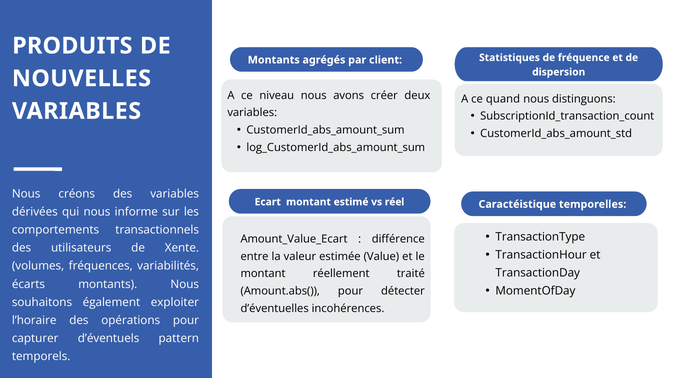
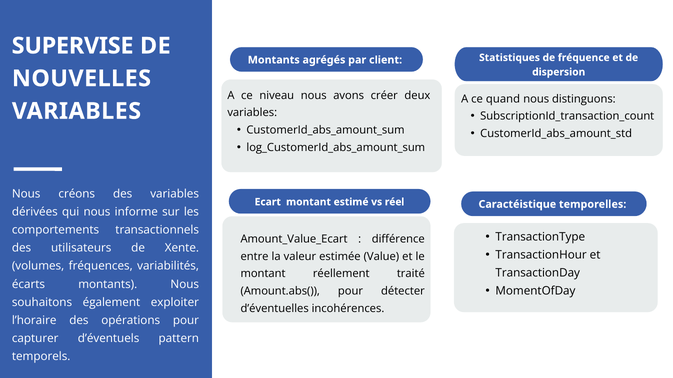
PRODUITS: PRODUITS -> SUPERVISE (73, 46)
